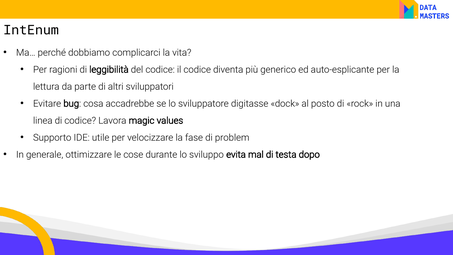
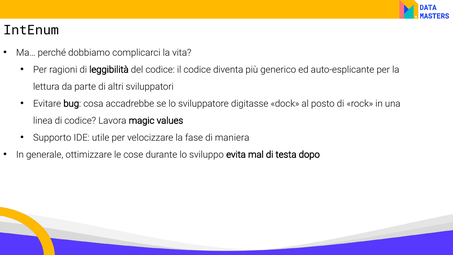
problem: problem -> maniera (232, 137)
